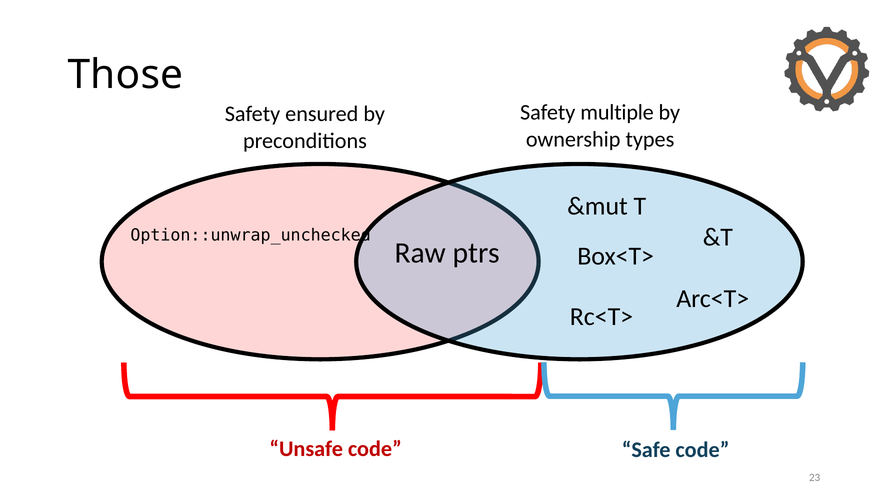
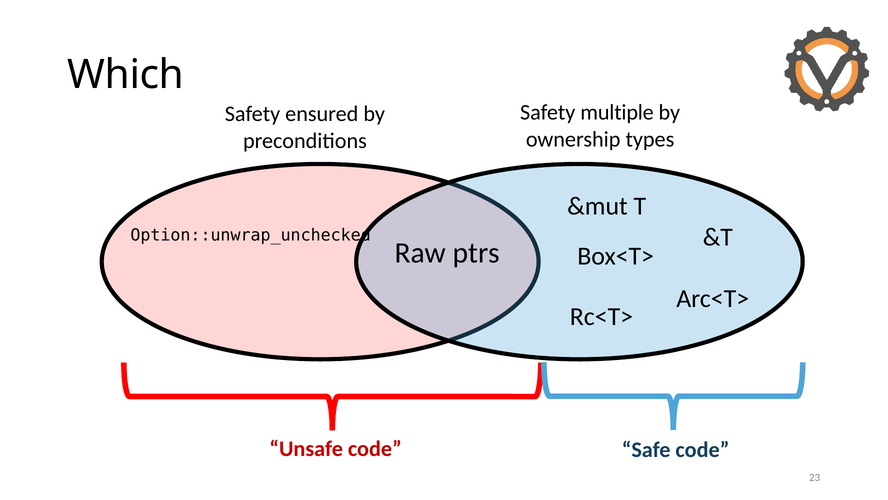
Those: Those -> Which (126, 75)
